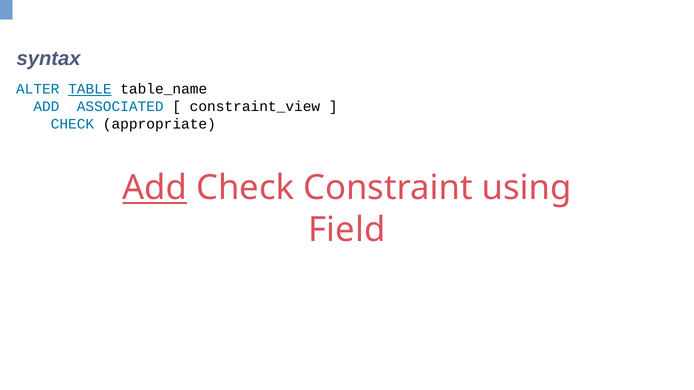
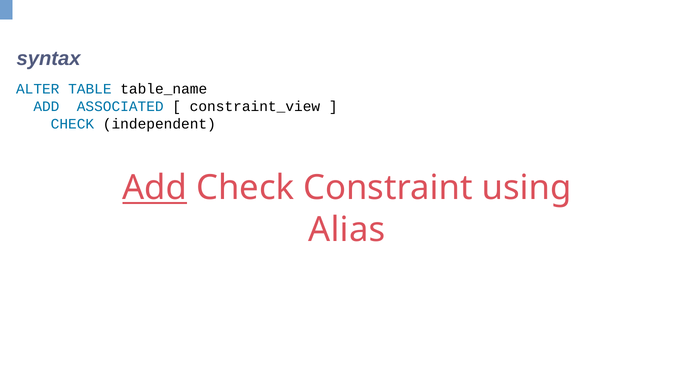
TABLE underline: present -> none (90, 89)
appropriate: appropriate -> independent (159, 124)
Field: Field -> Alias (347, 230)
